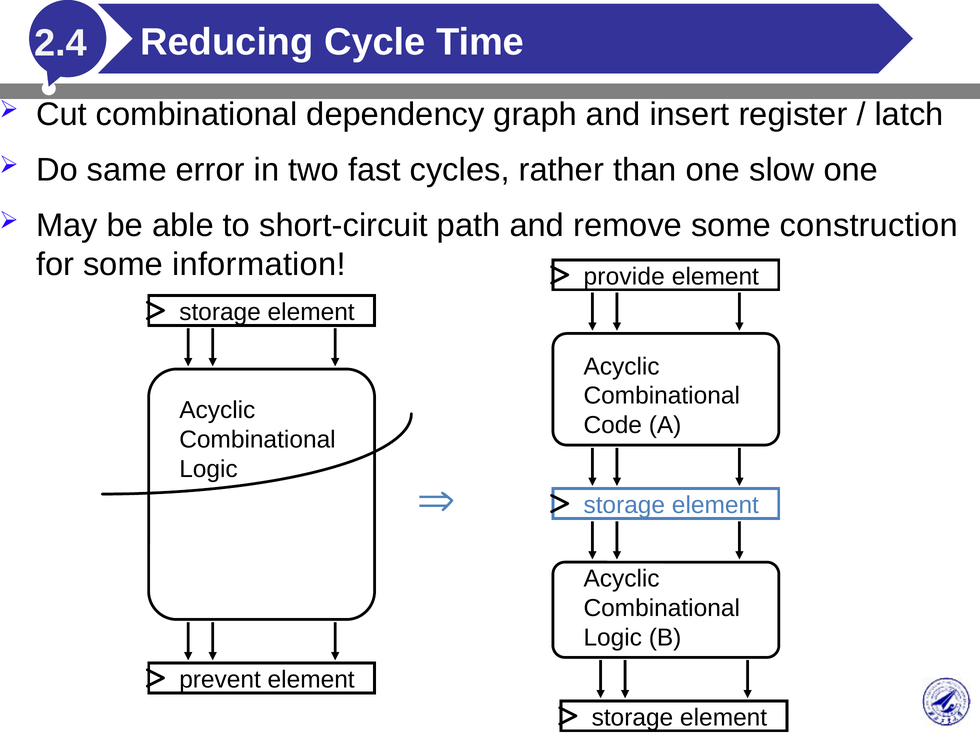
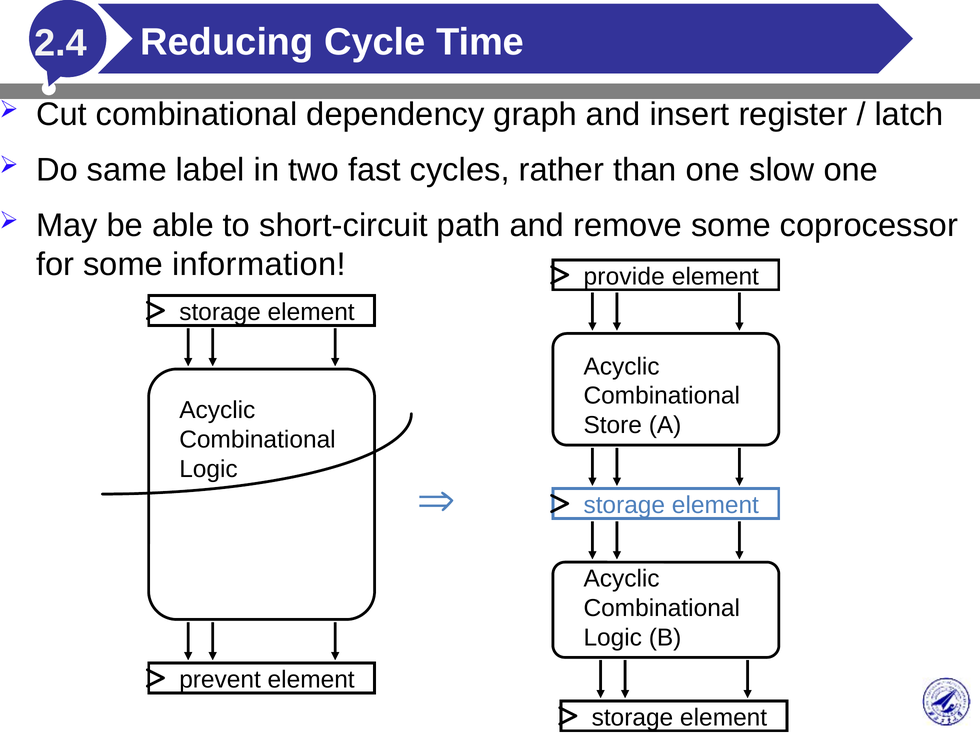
error: error -> label (210, 170)
construction: construction -> coprocessor (869, 225)
Code: Code -> Store (613, 425)
